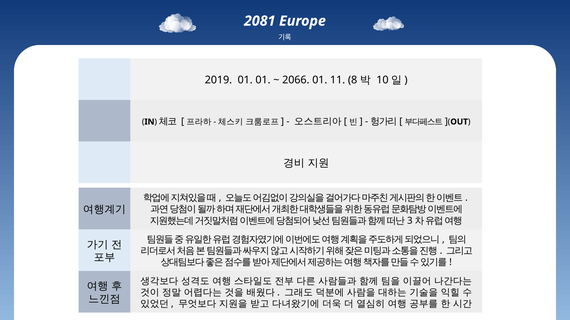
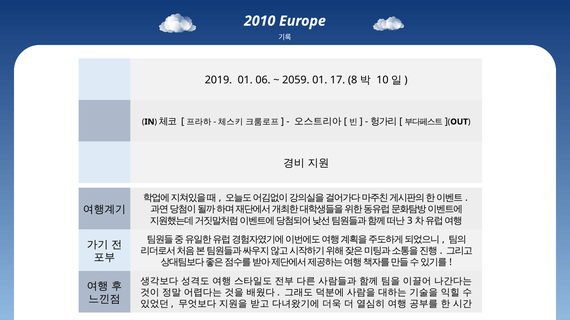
2081: 2081 -> 2010 (260, 21)
01 01: 01 -> 06 (263, 80)
2066: 2066 -> 2059 (296, 80)
11: 11 -> 17 (338, 80)
